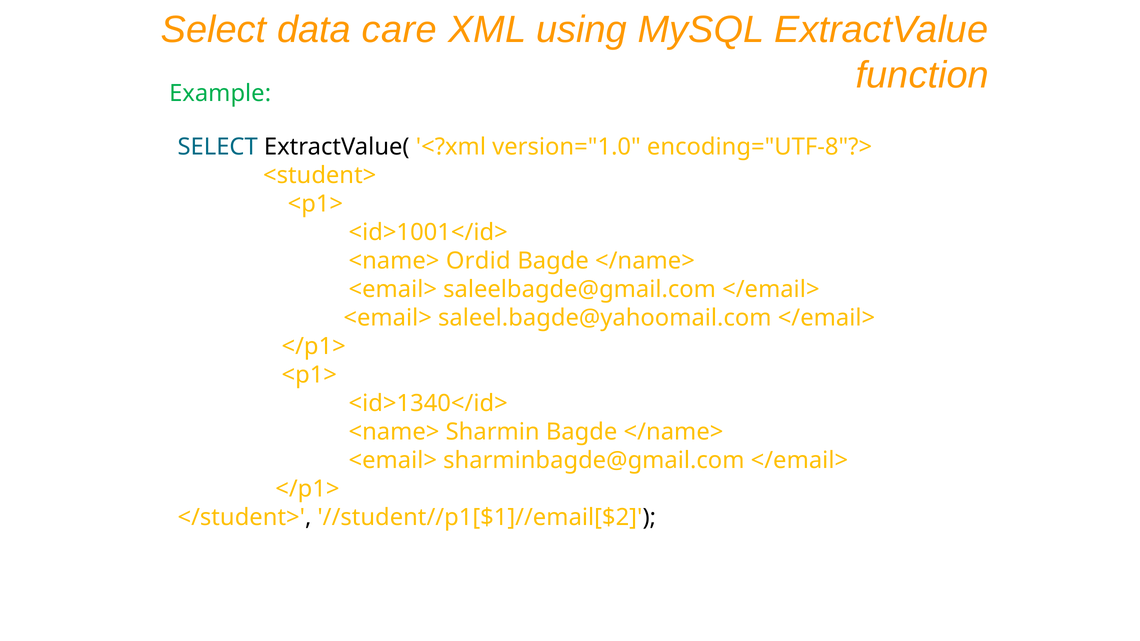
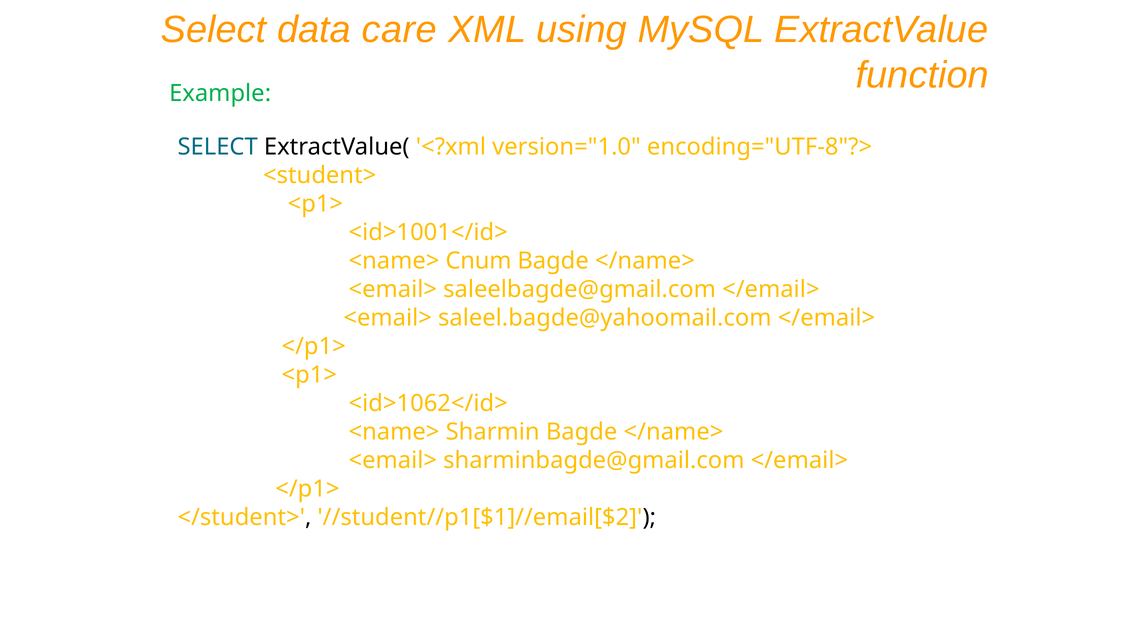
Ordid: Ordid -> Cnum (479, 261)
<id>1340</id>: <id>1340</id> -> <id>1062</id> (428, 404)
